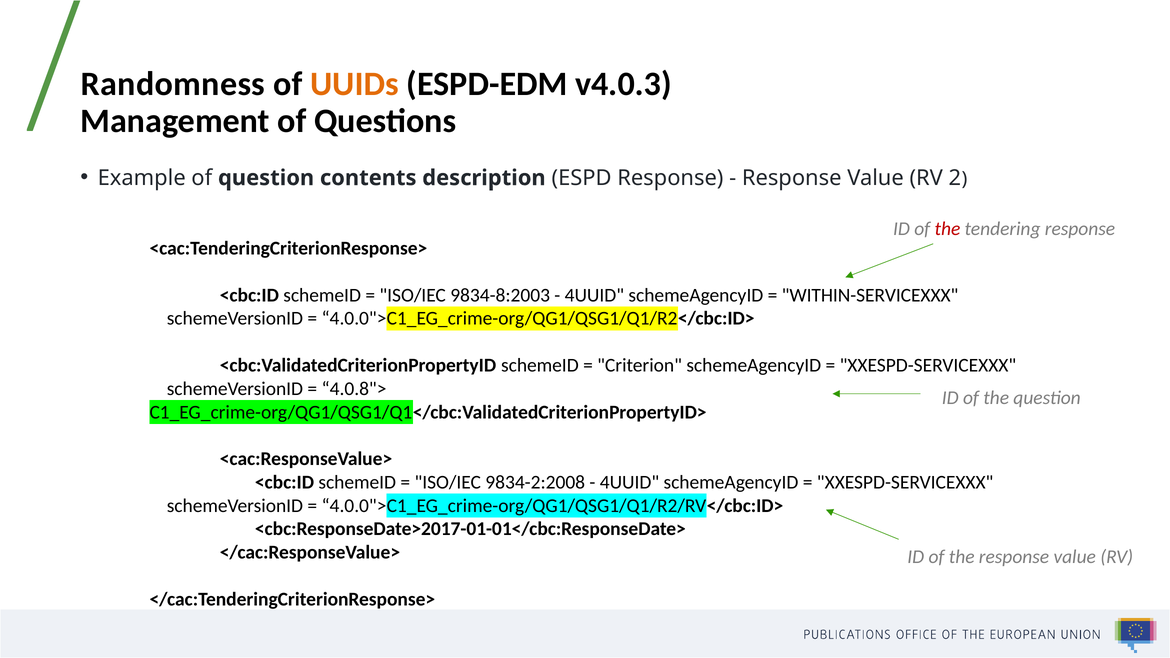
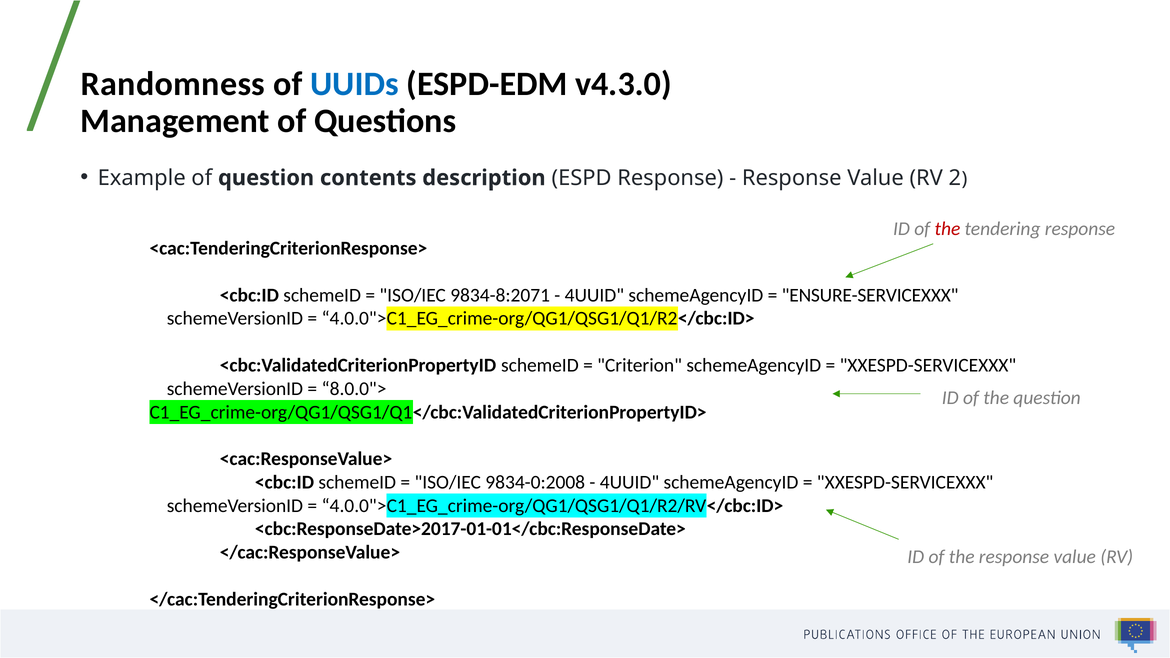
UUIDs colour: orange -> blue (354, 84)
v4.0.3: v4.0.3 -> v4.3.0 (623, 84)
9834-8:2003: 9834-8:2003 -> 9834-8:2071 (500, 295)
WITHIN-SERVICEXXX: WITHIN-SERVICEXXX -> ENSURE-SERVICEXXX (870, 295)
4.0.8">: 4.0.8"> -> 8.0.0"> (354, 389)
9834-2:2008: 9834-2:2008 -> 9834-0:2008 (535, 482)
